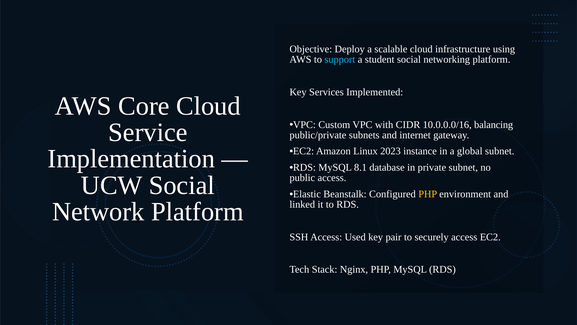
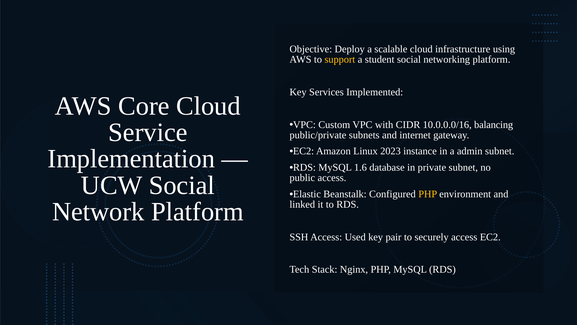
support colour: light blue -> yellow (340, 59)
global: global -> admin (470, 151)
8.1: 8.1 -> 1.6 (360, 167)
